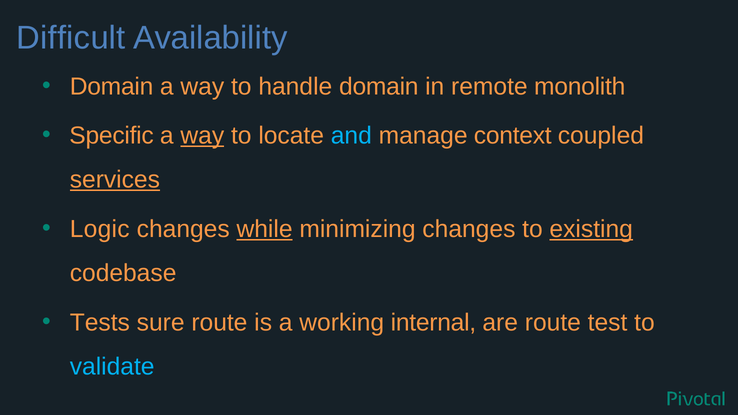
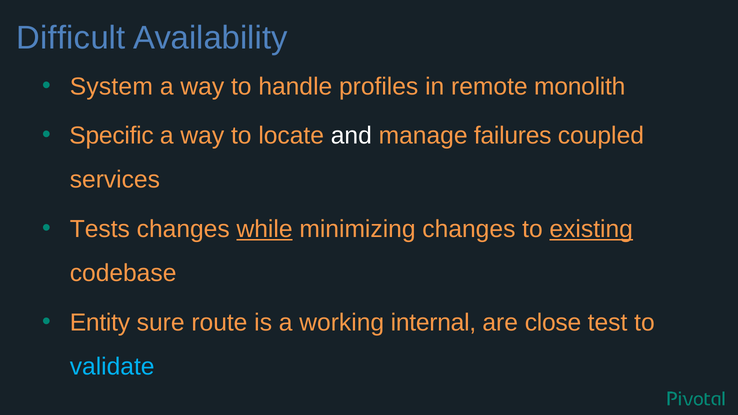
Domain: Domain -> System (111, 86)
handle domain: domain -> profiles (379, 86)
way underline: present -> none (202, 136)
and colour: light blue -> white (351, 136)
context: context -> failures (513, 136)
services underline: present -> none (115, 180)
Logic: Logic -> Tests (100, 229)
Tests: Tests -> Entity (100, 323)
are route: route -> close (553, 323)
